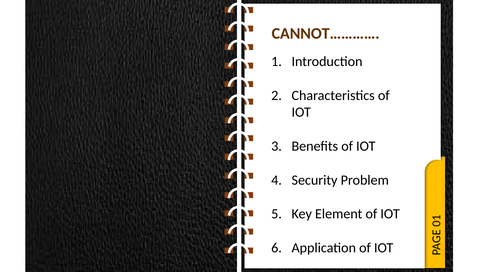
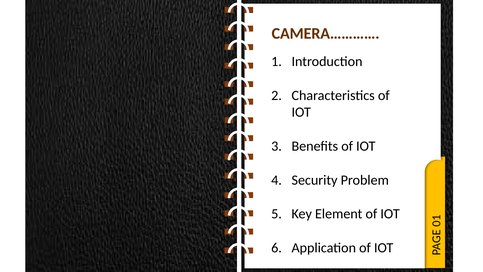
CANNOT…………: CANNOT………… -> CAMERA………… (326, 34)
